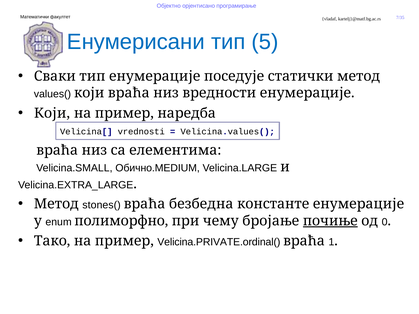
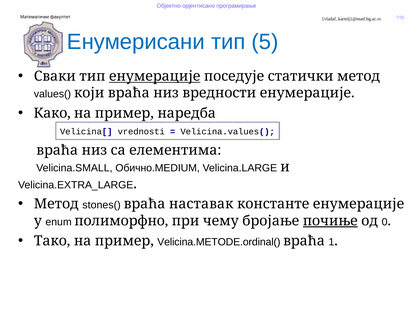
енумерације underline: none -> present (155, 76)
Који: Који -> Како (52, 113)
безбедна: безбедна -> наставак (201, 204)
Velicina.PRIVATE.ordinal(: Velicina.PRIVATE.ordinal( -> Velicina.METODE.ordinal( (219, 242)
